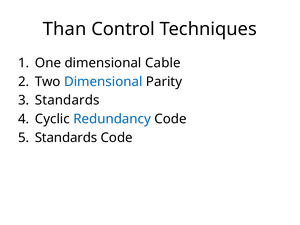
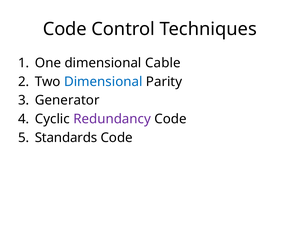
Than: Than -> Code (65, 29)
Standards: Standards -> Generator (67, 100)
Redundancy colour: blue -> purple (112, 119)
